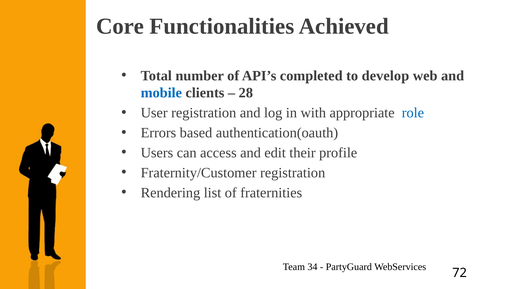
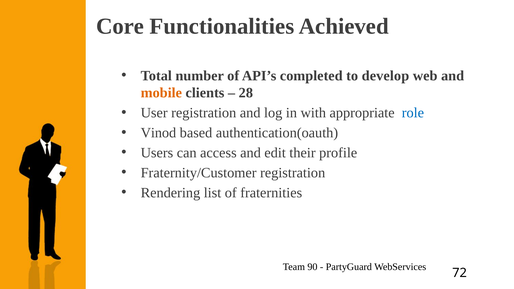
mobile colour: blue -> orange (161, 93)
Errors: Errors -> Vinod (158, 133)
34: 34 -> 90 (312, 267)
